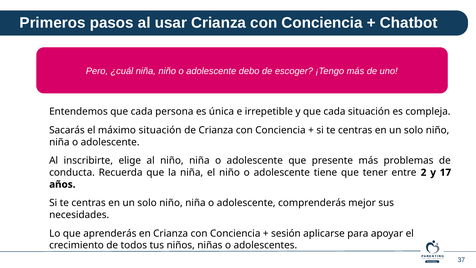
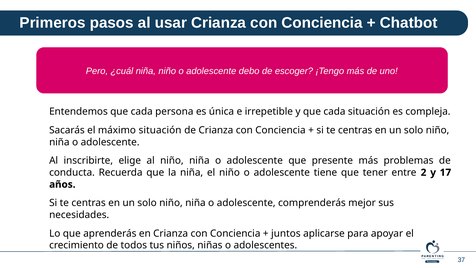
sesión: sesión -> juntos (286, 233)
